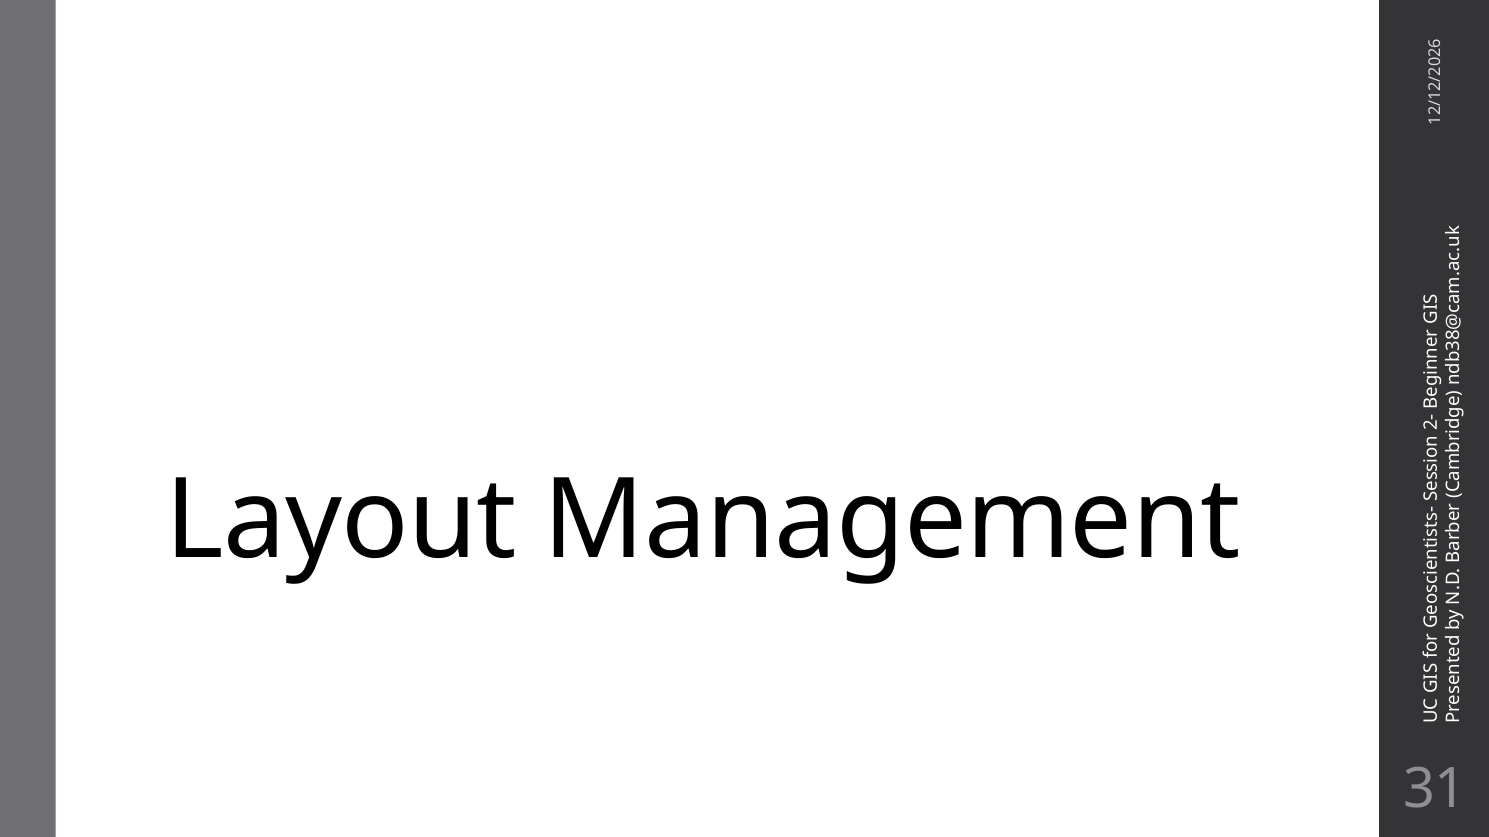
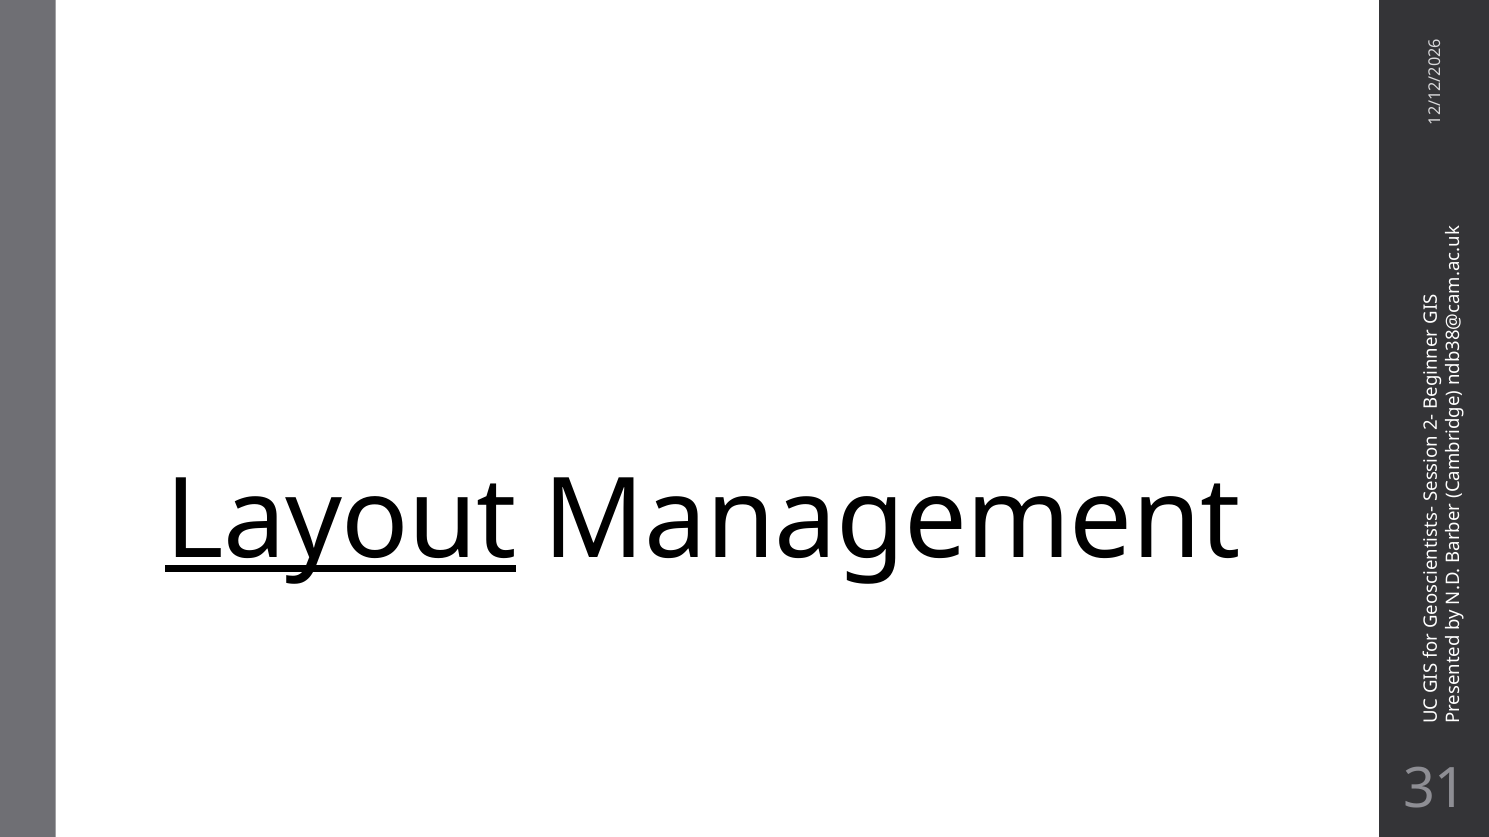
Layout underline: none -> present (341, 521)
